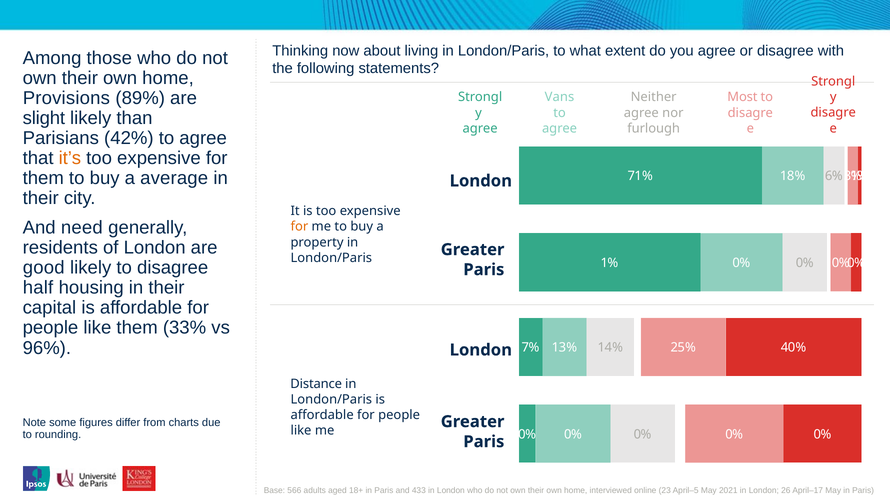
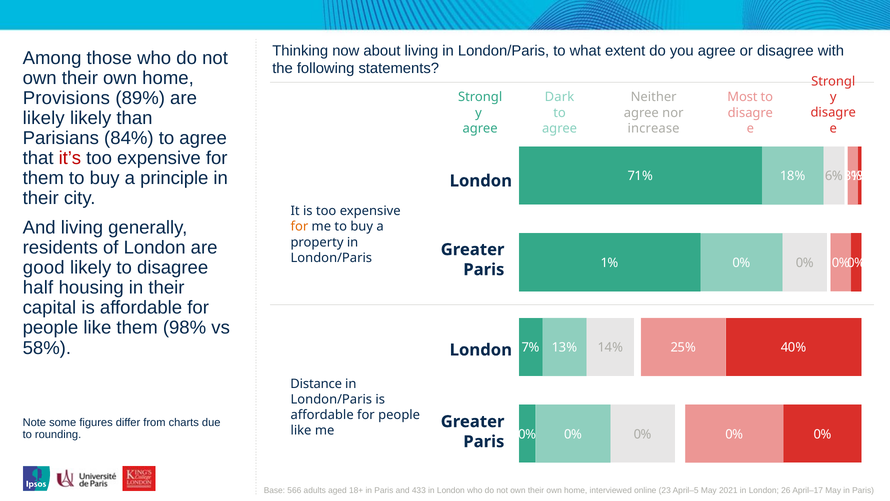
Vans: Vans -> Dark (559, 97)
slight: slight -> likely (44, 118)
furlough: furlough -> increase (654, 128)
42%: 42% -> 84% (129, 138)
it’s colour: orange -> red (70, 158)
average: average -> principle (174, 178)
And need: need -> living (82, 227)
33%: 33% -> 98% (185, 328)
96%: 96% -> 58% (47, 348)
